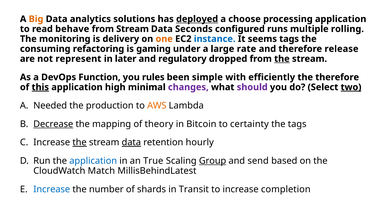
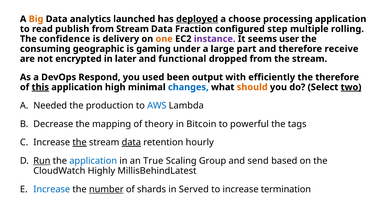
solutions: solutions -> launched (134, 19)
behave: behave -> publish (72, 29)
Seconds: Seconds -> Fraction (194, 29)
runs: runs -> step (277, 29)
monitoring: monitoring -> confidence (65, 39)
instance colour: blue -> purple (215, 39)
seems tags: tags -> user (289, 39)
refactoring: refactoring -> geographic (99, 49)
rate: rate -> part (246, 49)
release: release -> receive (341, 49)
represent: represent -> encrypted (78, 59)
regulatory: regulatory -> functional (182, 59)
the underline: present -> none (282, 59)
Function: Function -> Respond (99, 77)
rules: rules -> used (153, 77)
simple: simple -> output (207, 77)
changes colour: purple -> blue (188, 87)
should colour: purple -> orange (252, 87)
AWS colour: orange -> blue (157, 105)
Decrease underline: present -> none (53, 124)
certainty: certainty -> powerful (249, 124)
Run underline: none -> present (42, 161)
Group underline: present -> none (213, 161)
Match: Match -> Highly (101, 171)
number underline: none -> present (106, 189)
Transit: Transit -> Served (194, 189)
completion: completion -> termination (286, 189)
